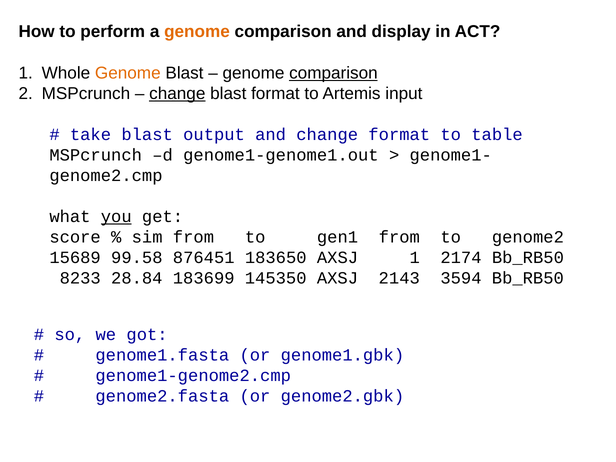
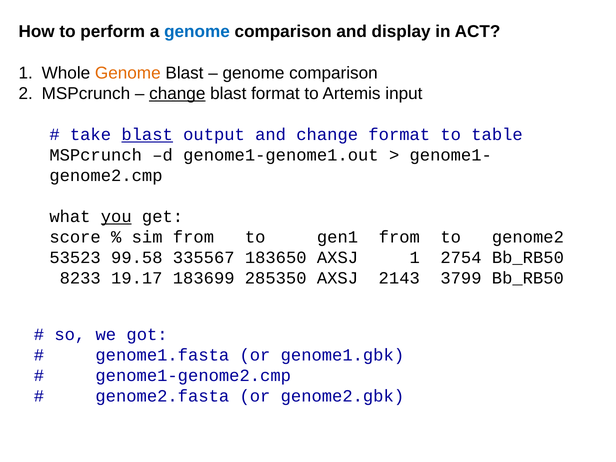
genome colour: orange -> blue (197, 32)
comparison underline: present -> none (333, 73)
blast underline: none -> present (147, 135)
15689: 15689 -> 53523 (75, 258)
876451: 876451 -> 335567 (204, 258)
2174: 2174 -> 2754 (461, 258)
28.84: 28.84 -> 19.17 (137, 278)
145350: 145350 -> 285350 (276, 278)
3594: 3594 -> 3799 (461, 278)
